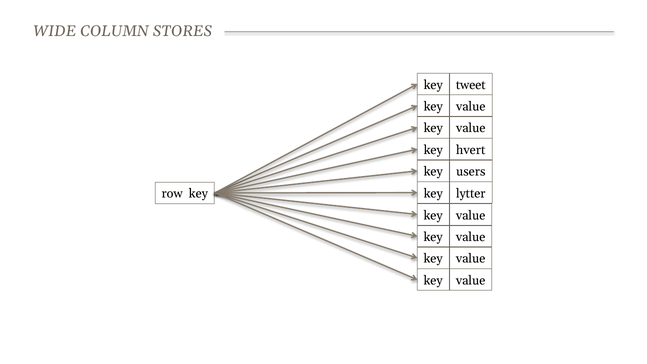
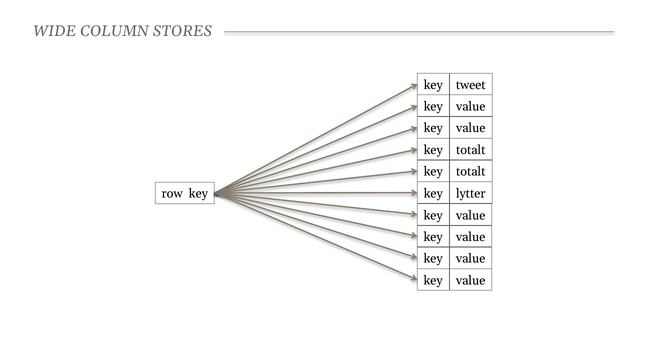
hvert: hvert -> totalt (471, 150)
users: users -> totalt (471, 172)
